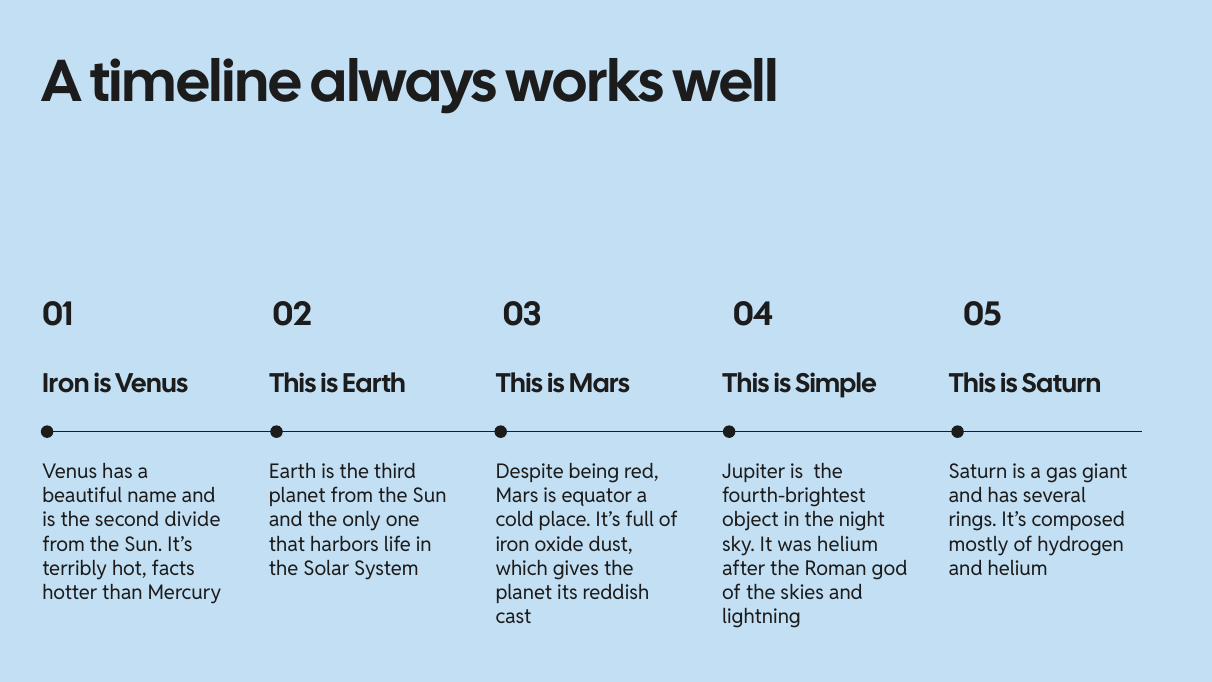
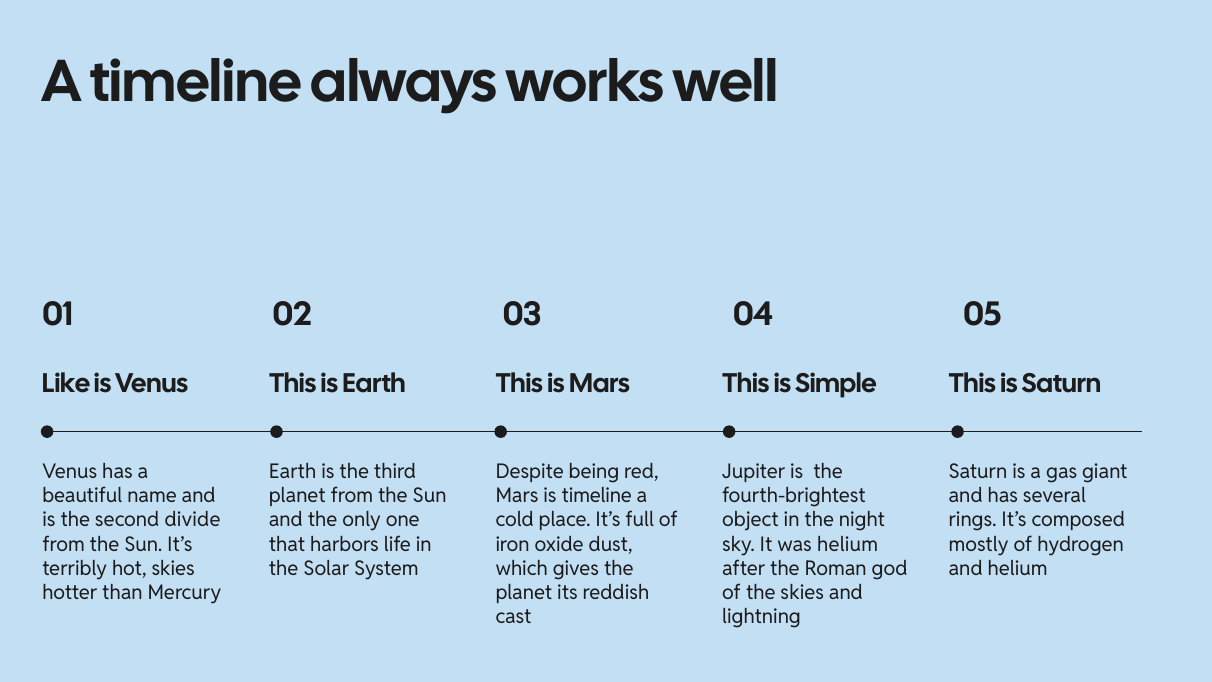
Iron: Iron -> Like (66, 384)
is equator: equator -> timeline (597, 496)
hot facts: facts -> skies (173, 569)
